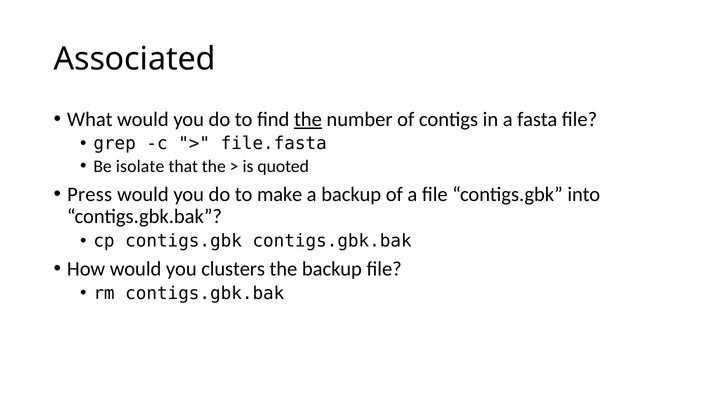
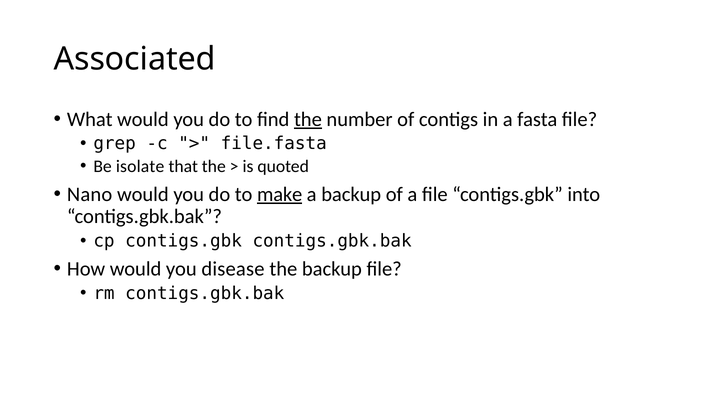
Press: Press -> Nano (90, 194)
make underline: none -> present (280, 194)
clusters: clusters -> disease (233, 269)
